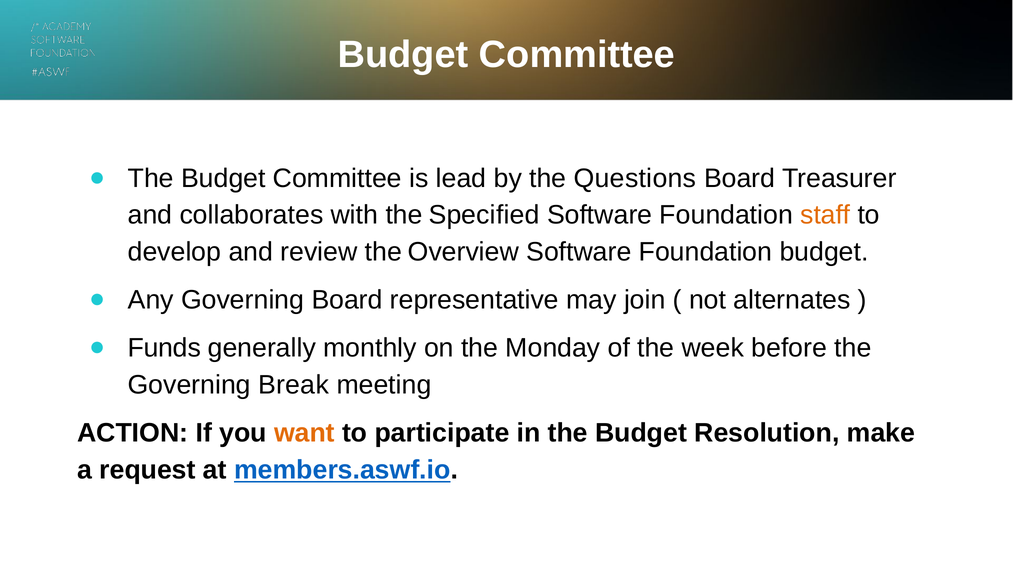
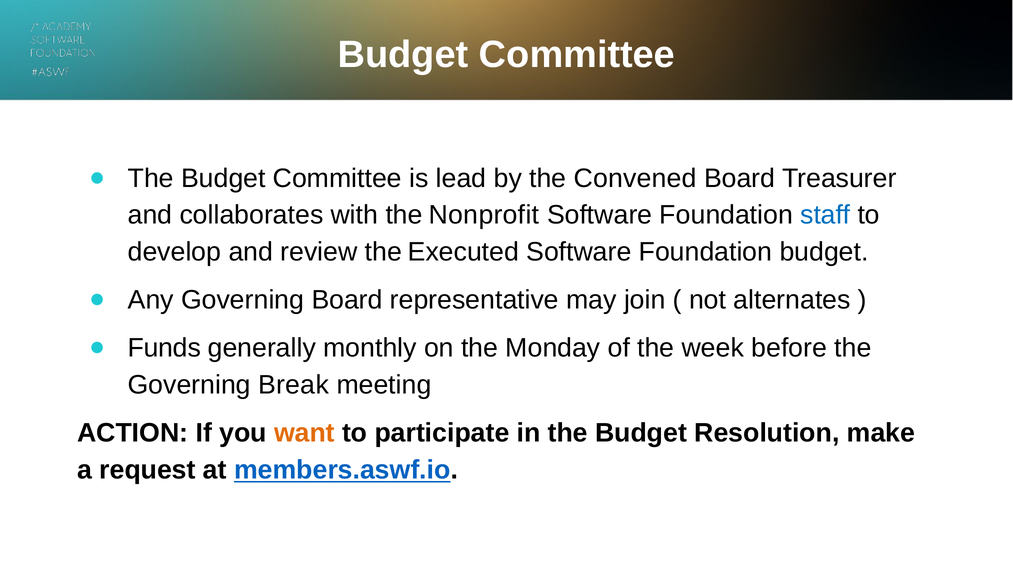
Questions: Questions -> Convened (635, 178)
Specified: Specified -> Nonprofit (484, 215)
staff colour: orange -> blue (825, 215)
Overview: Overview -> Executed (463, 252)
